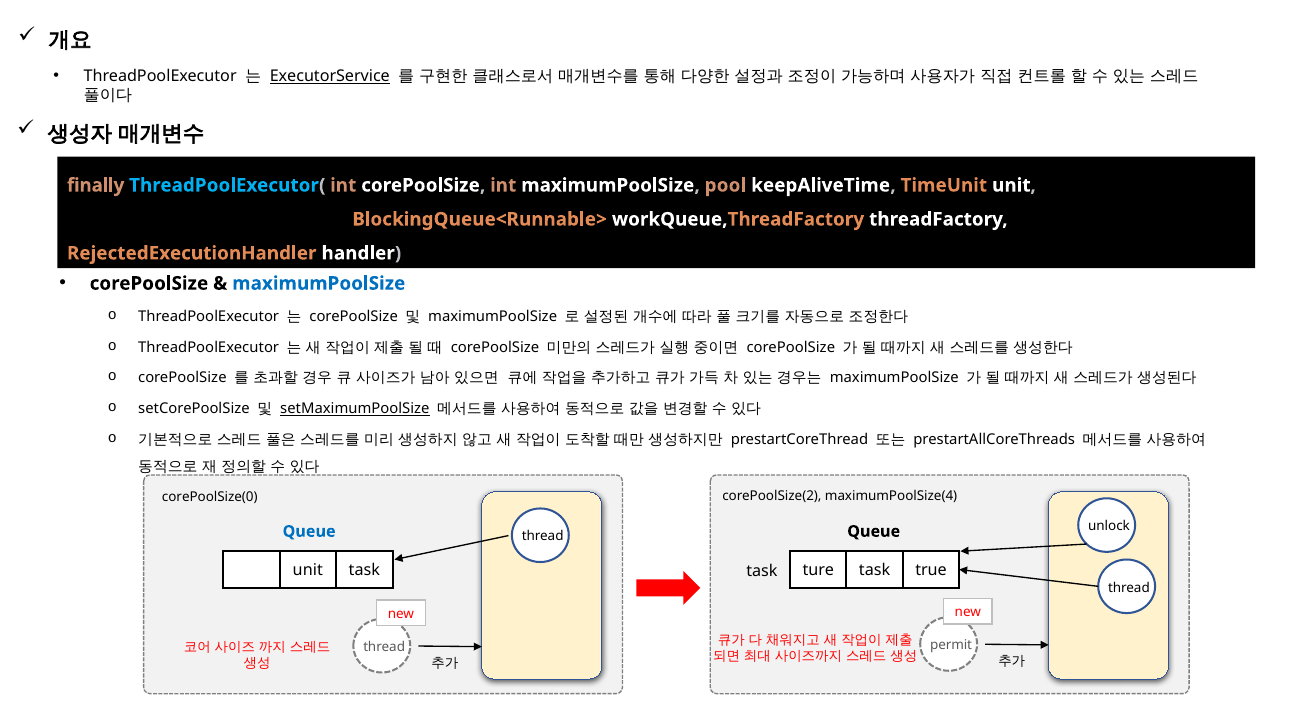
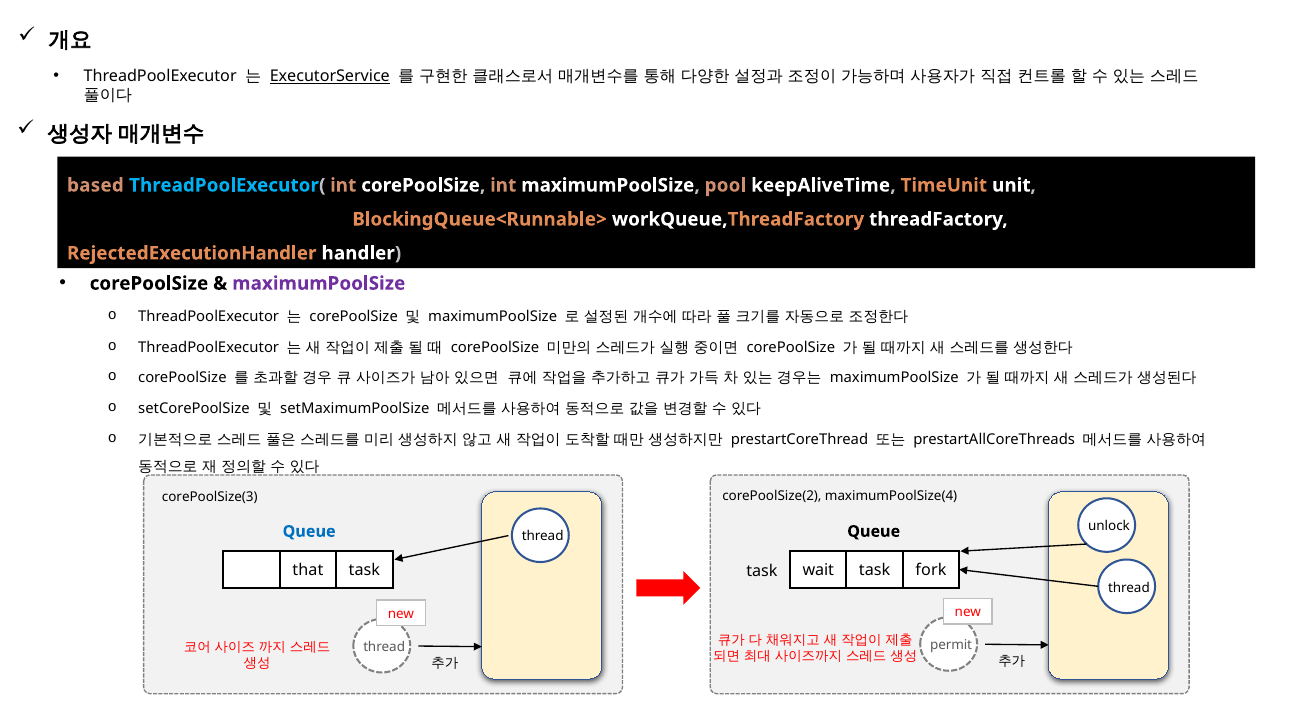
finally: finally -> based (95, 185)
maximumPoolSize colour: blue -> purple (319, 283)
setMaximumPoolSize underline: present -> none (355, 409)
corePoolSize(0: corePoolSize(0 -> corePoolSize(3 (210, 497)
unit: unit -> that (308, 571)
ture: ture -> wait (818, 571)
true: true -> fork (931, 571)
